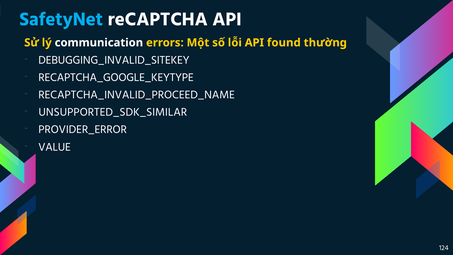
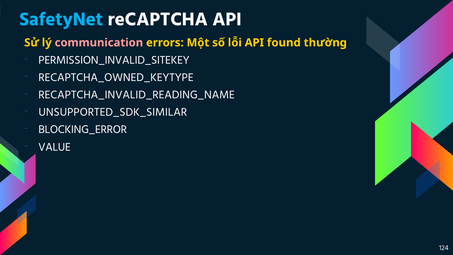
communication colour: white -> pink (99, 43)
DEBUGGING_INVALID_SITEKEY: DEBUGGING_INVALID_SITEKEY -> PERMISSION_INVALID_SITEKEY (114, 60)
RECAPTCHA_GOOGLE_KEYTYPE: RECAPTCHA_GOOGLE_KEYTYPE -> RECAPTCHA_OWNED_KEYTYPE (116, 77)
RECAPTCHA_INVALID_PROCEED_NAME: RECAPTCHA_INVALID_PROCEED_NAME -> RECAPTCHA_INVALID_READING_NAME (137, 95)
PROVIDER_ERROR: PROVIDER_ERROR -> BLOCKING_ERROR (83, 129)
